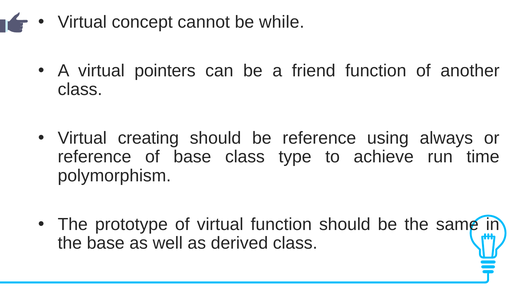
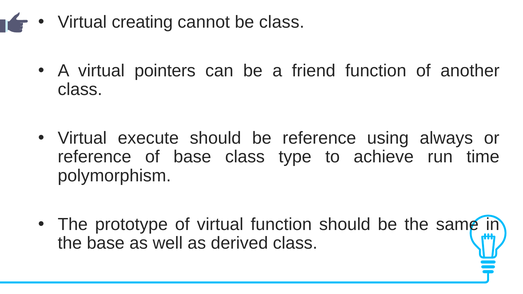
concept: concept -> creating (142, 22)
be while: while -> class (282, 22)
creating: creating -> execute (148, 138)
